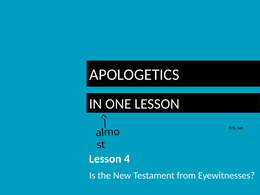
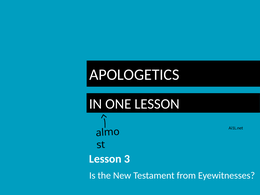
4: 4 -> 3 (127, 159)
